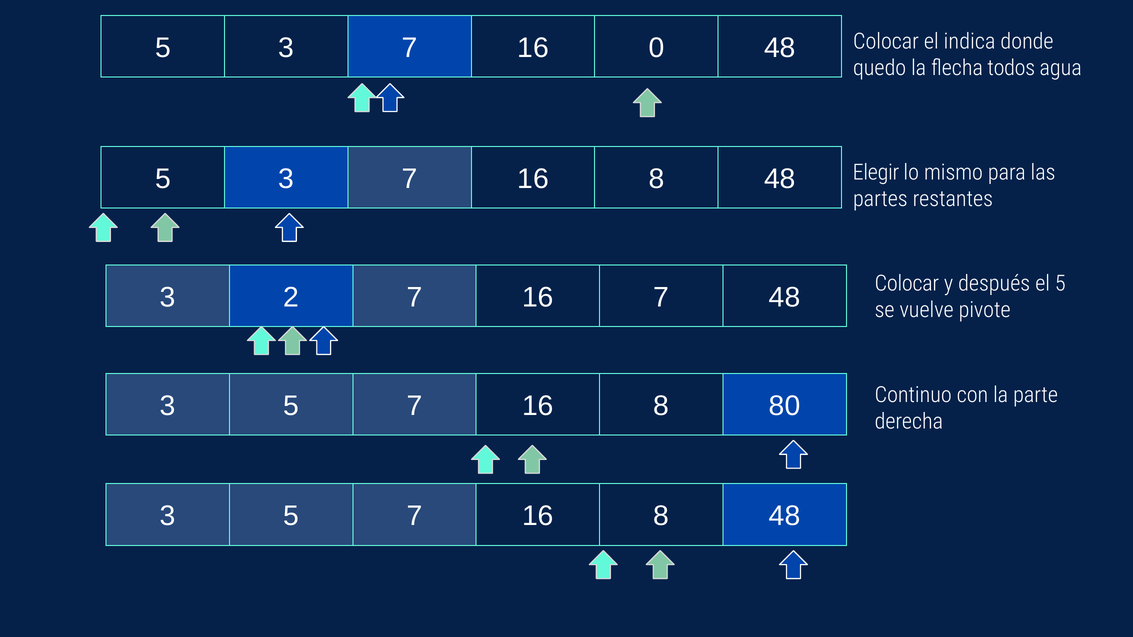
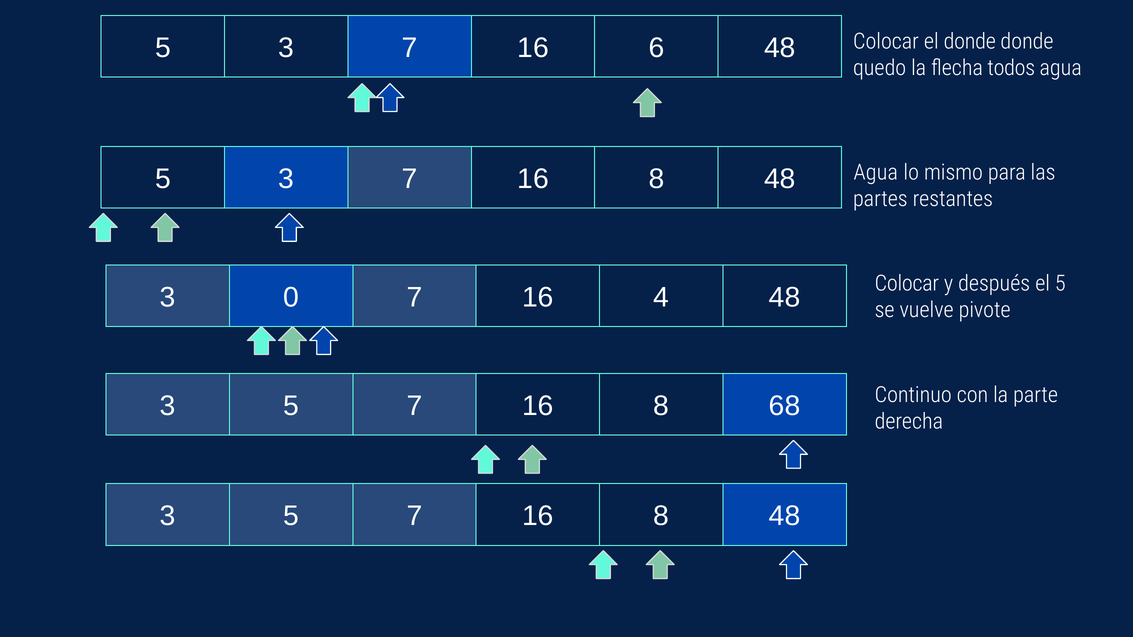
0: 0 -> 6 (656, 48)
el indica: indica -> donde (970, 42)
48 Elegir: Elegir -> Agua (876, 173)
2: 2 -> 0 (291, 297)
16 7: 7 -> 4 (661, 297)
80: 80 -> 68 (785, 406)
